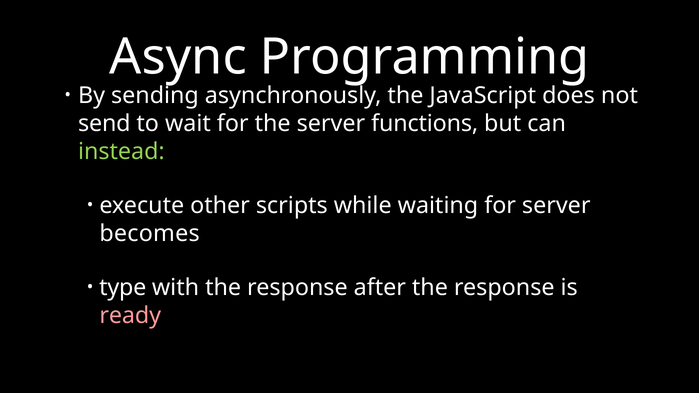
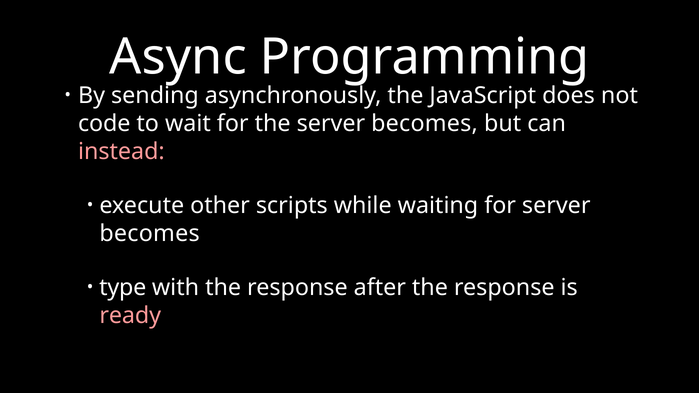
send: send -> code (104, 124)
the server functions: functions -> becomes (425, 124)
instead colour: light green -> pink (121, 151)
